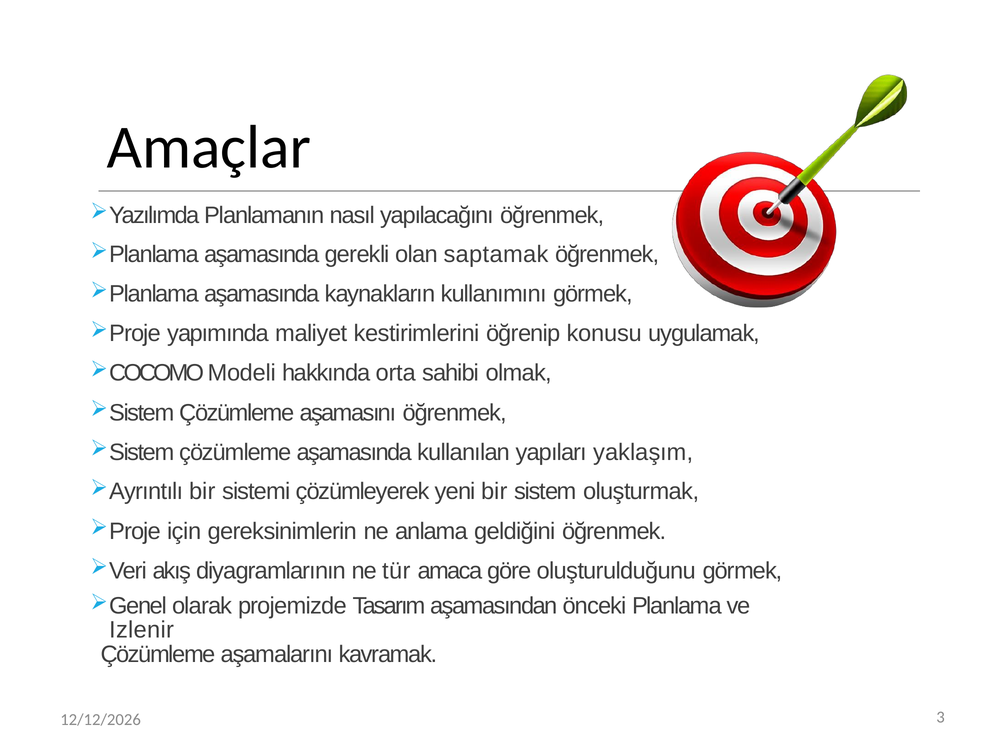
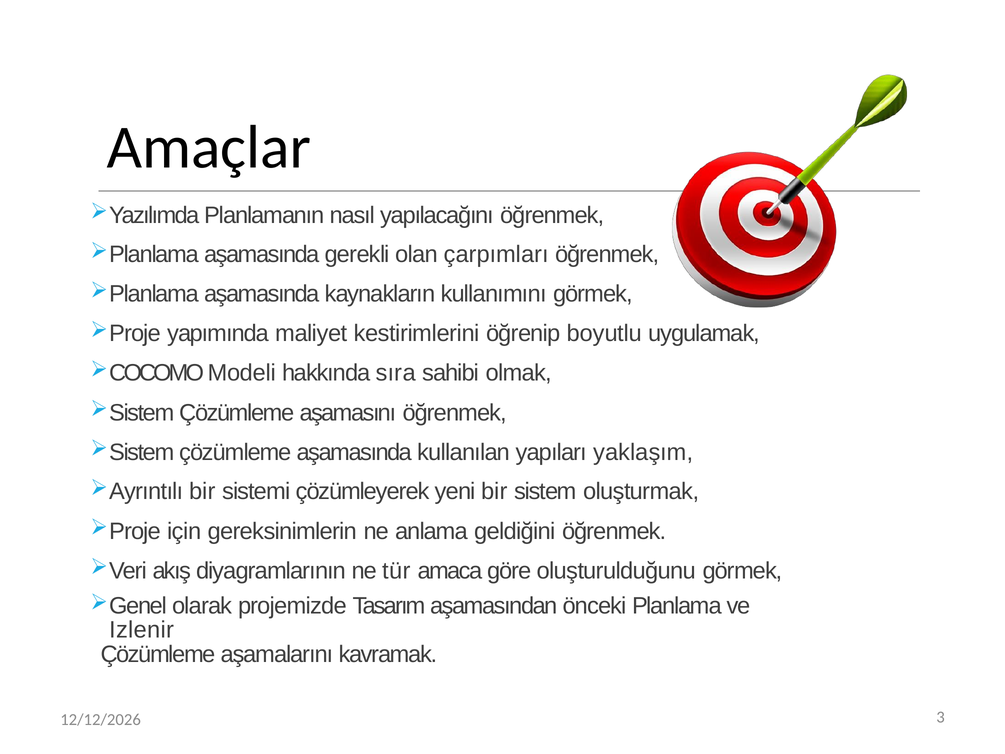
saptamak: saptamak -> çarpımları (496, 255)
konusu: konusu -> boyutlu (605, 334)
orta: orta -> sıra (396, 373)
